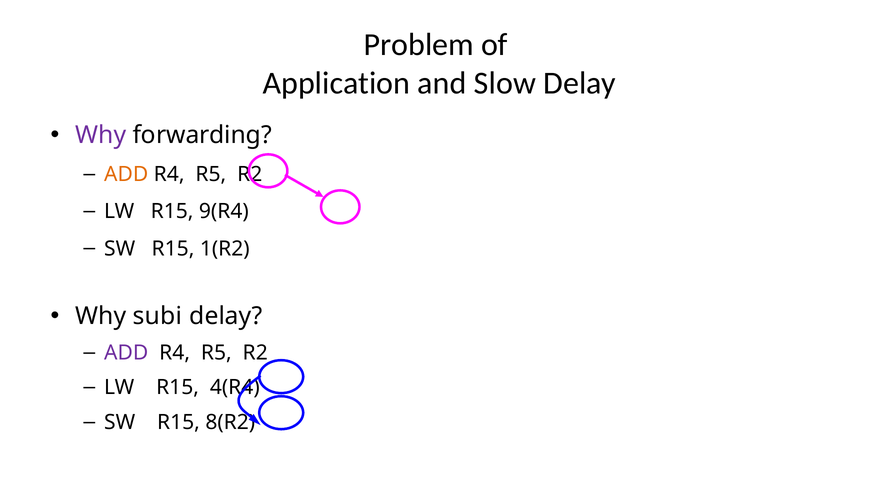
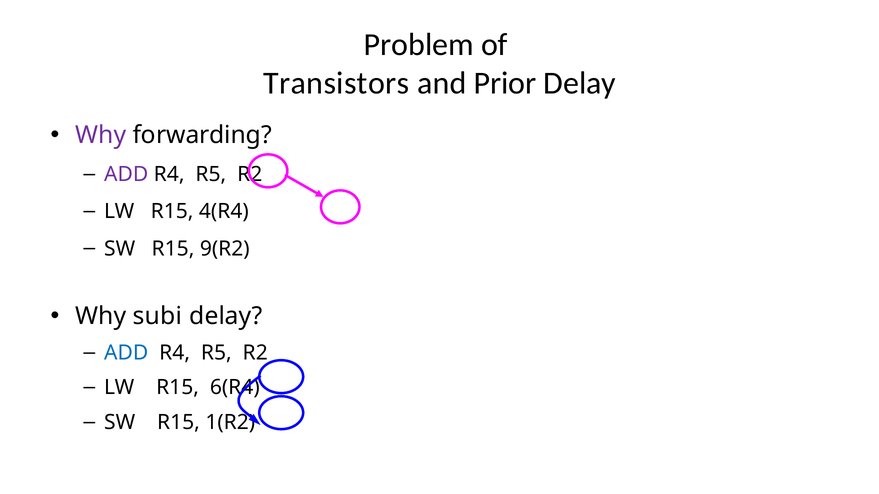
Application: Application -> Transistors (336, 83)
Slow: Slow -> Prior (505, 83)
ADD colour: orange -> purple (126, 174)
9(R4: 9(R4 -> 4(R4 (224, 212)
1(R2: 1(R2 -> 9(R2 (225, 249)
ADD colour: purple -> blue (126, 353)
4(R4: 4(R4 -> 6(R4 (235, 388)
8(R2: 8(R2 -> 1(R2 (230, 422)
